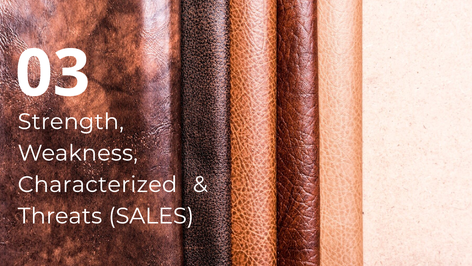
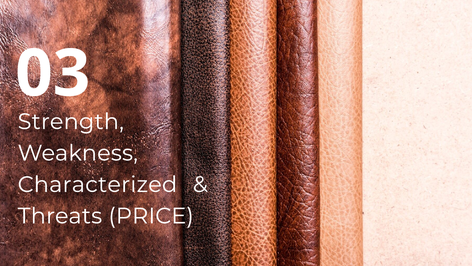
SALES: SALES -> PRICE (151, 216)
